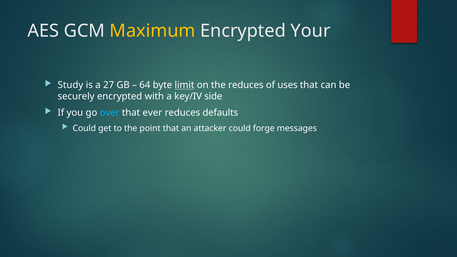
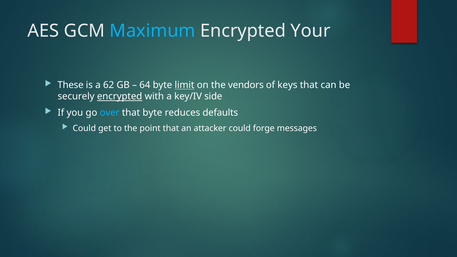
Maximum colour: yellow -> light blue (153, 31)
Study: Study -> These (71, 85)
27: 27 -> 62 (109, 85)
the reduces: reduces -> vendors (246, 85)
uses: uses -> keys (287, 85)
encrypted underline: none -> present (120, 96)
that ever: ever -> byte (152, 113)
